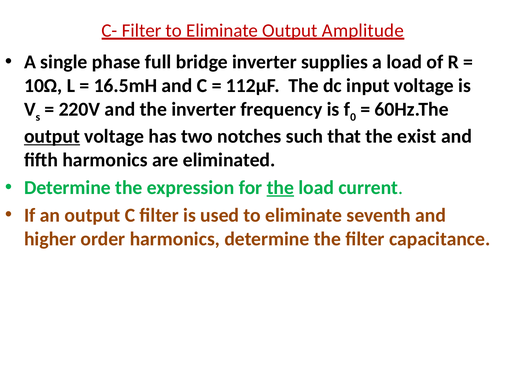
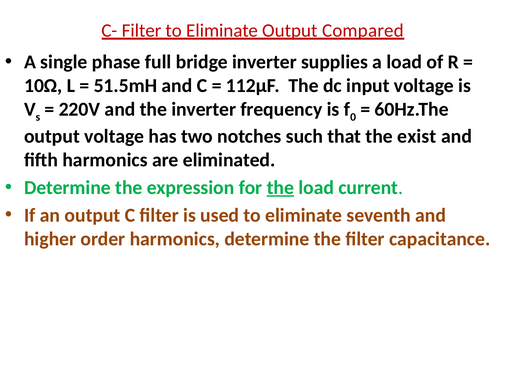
Amplitude: Amplitude -> Compared (363, 30)
16.5mH: 16.5mH -> 51.5mH (125, 86)
output underline: present -> none (52, 136)
